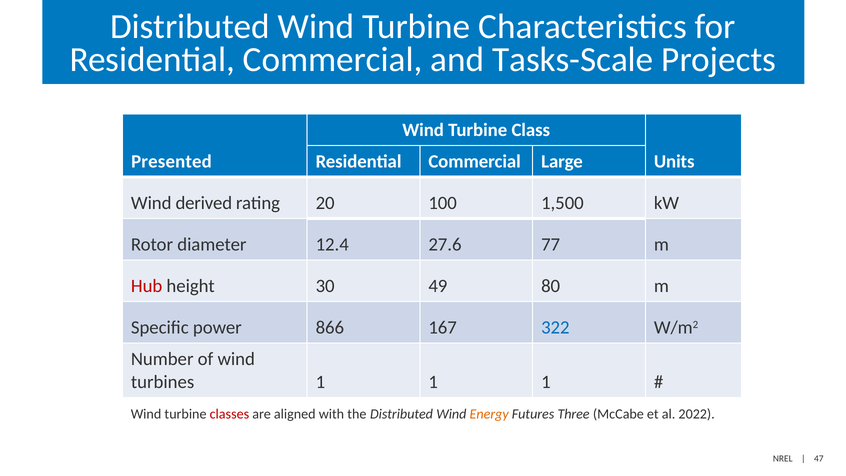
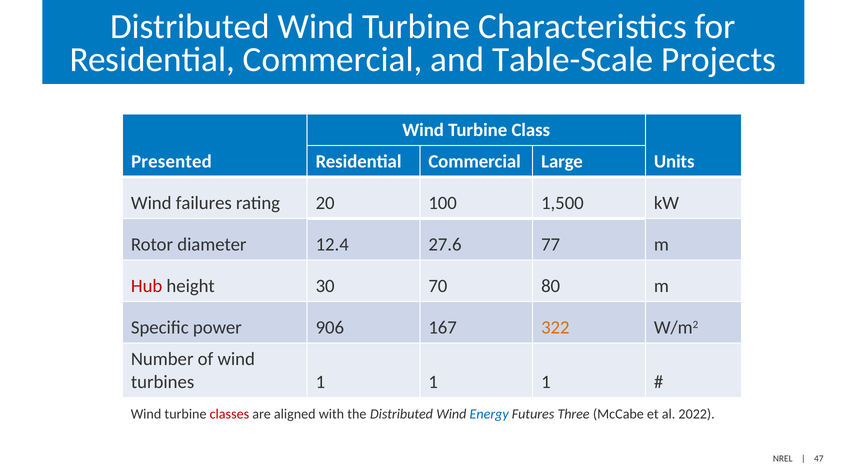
Tasks-Scale: Tasks-Scale -> Table-Scale (573, 60)
derived: derived -> failures (204, 203)
49: 49 -> 70 (438, 286)
866: 866 -> 906 (330, 328)
322 colour: blue -> orange (555, 328)
Energy colour: orange -> blue (489, 414)
